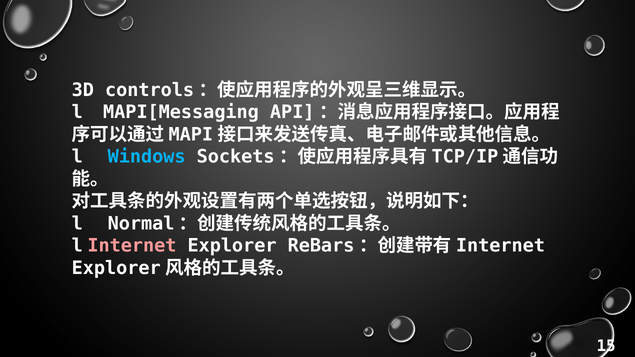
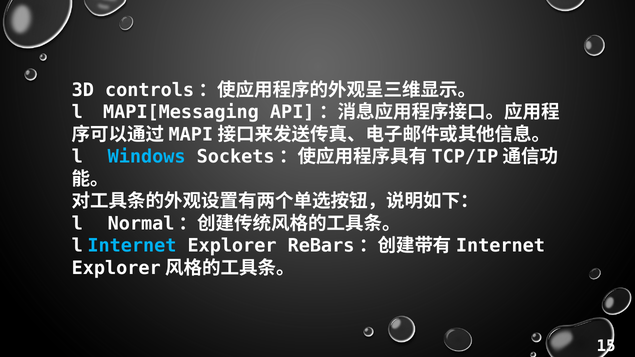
Internet colour: pink -> light blue (132, 246)
